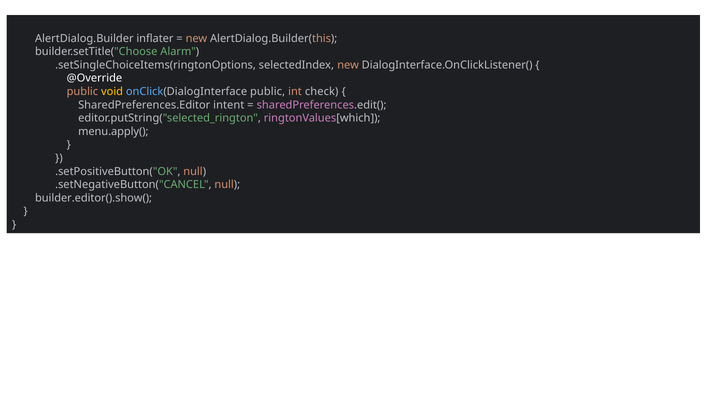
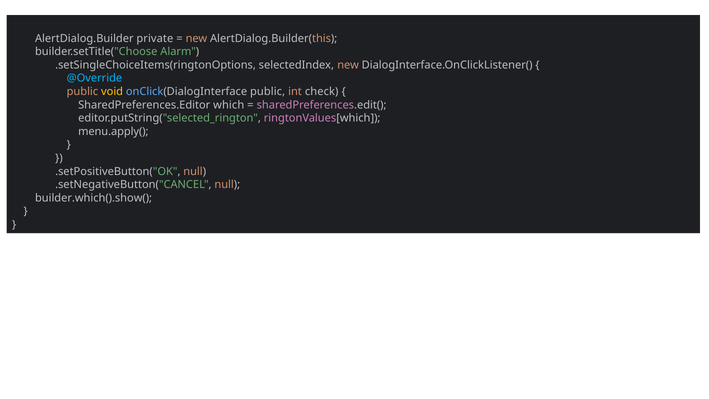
inflater: inflater -> private (155, 38)
@Override colour: white -> light blue (94, 78)
intent: intent -> which (229, 105)
builder.editor().show(: builder.editor().show( -> builder.which().show( (94, 198)
